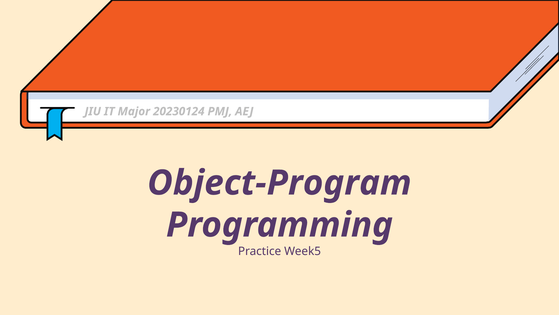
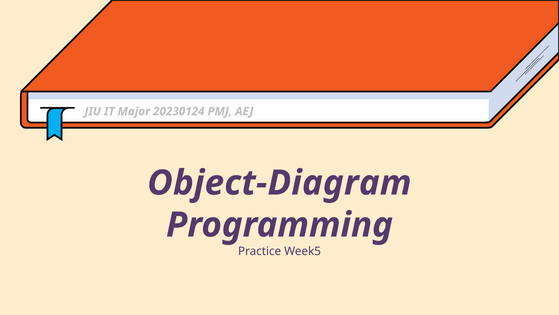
Object-Program: Object-Program -> Object-Diagram (279, 183)
